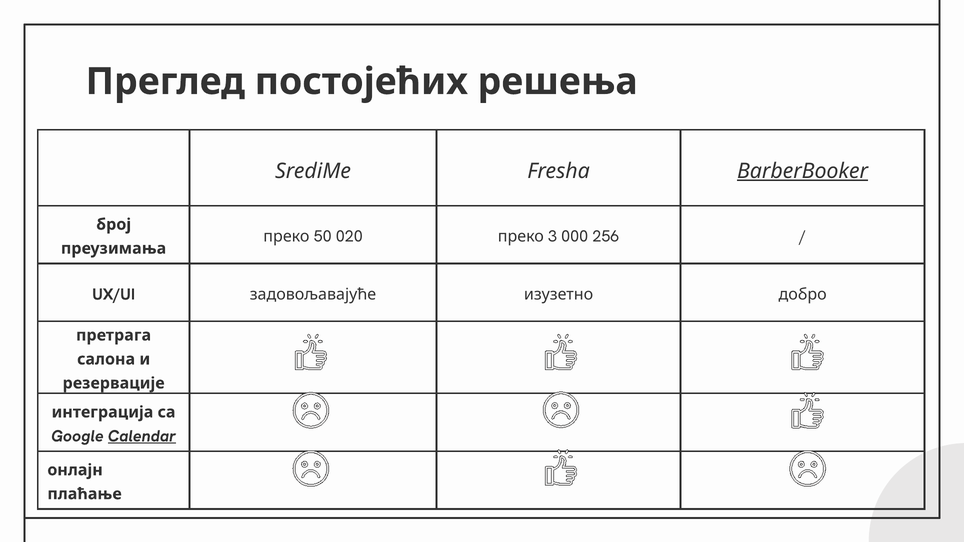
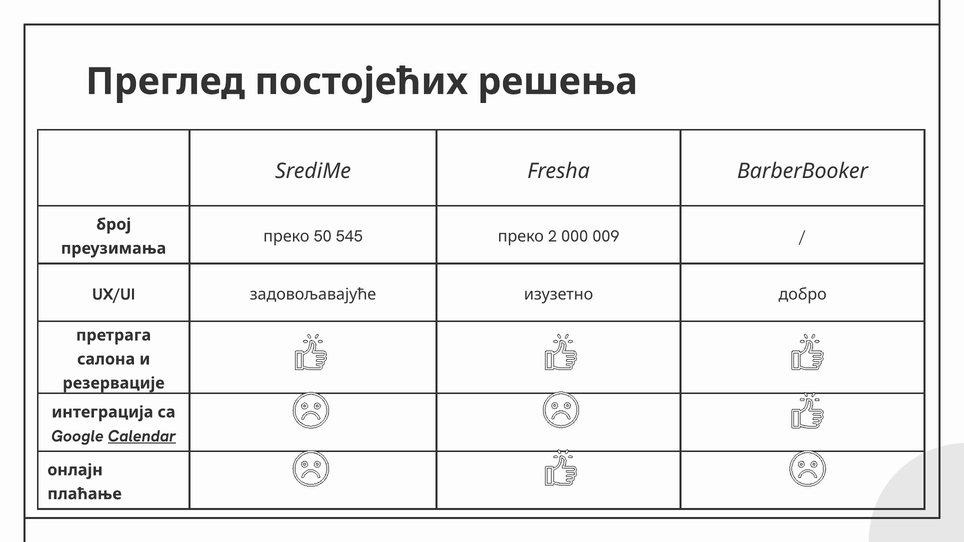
BarberBooker underline: present -> none (803, 171)
020: 020 -> 545 (349, 237)
3: 3 -> 2 (553, 237)
256: 256 -> 009 (606, 237)
